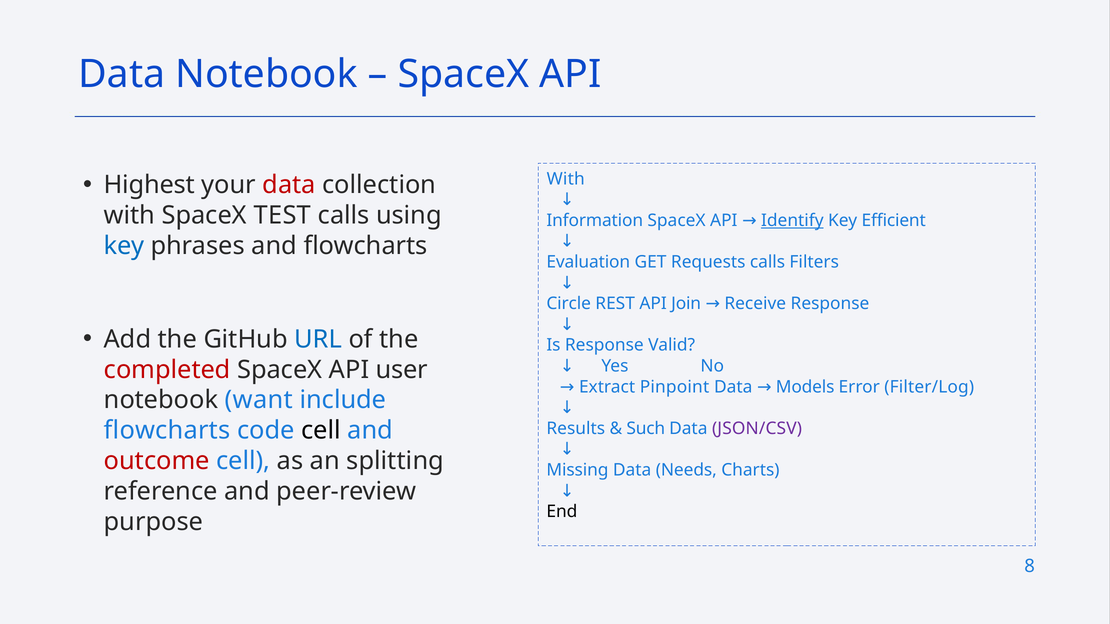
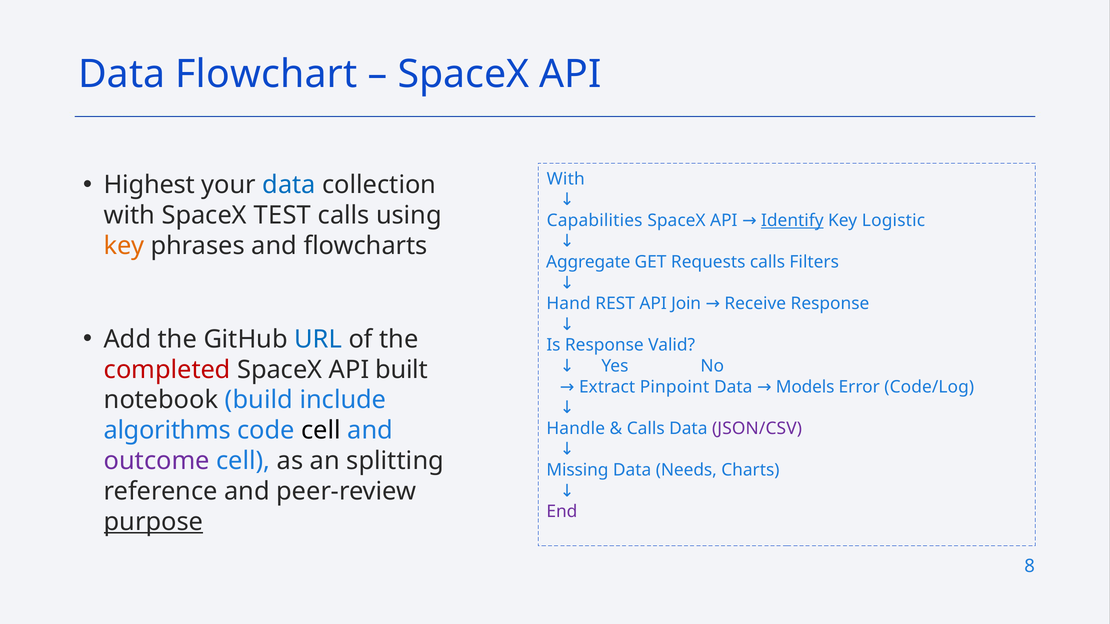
Data Notebook: Notebook -> Flowchart (266, 74)
data colour: red -> blue (289, 185)
Information: Information -> Capabilities (595, 221)
Efficient: Efficient -> Logistic (894, 221)
key colour: blue -> orange (124, 246)
Evaluation: Evaluation -> Aggregate (588, 262)
Circle: Circle -> Hand (569, 304)
user: user -> built (402, 370)
Filter/Log: Filter/Log -> Code/Log (929, 387)
want: want -> build (259, 400)
flowcharts: flowcharts -> algorithms (167, 431)
Results: Results -> Handle (576, 429)
Such: Such -> Calls (646, 429)
outcome colour: red -> purple (157, 461)
End colour: black -> purple (562, 512)
purpose underline: none -> present (153, 522)
